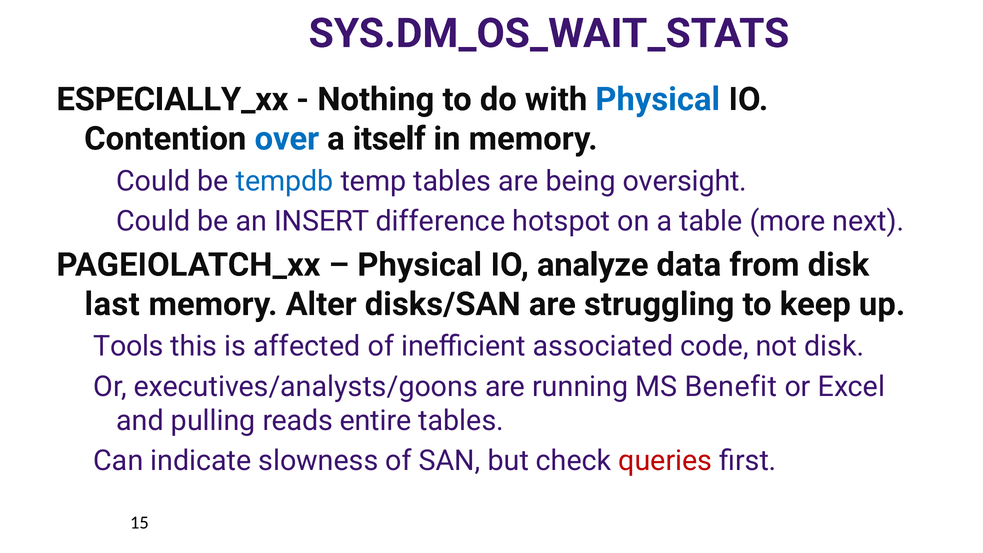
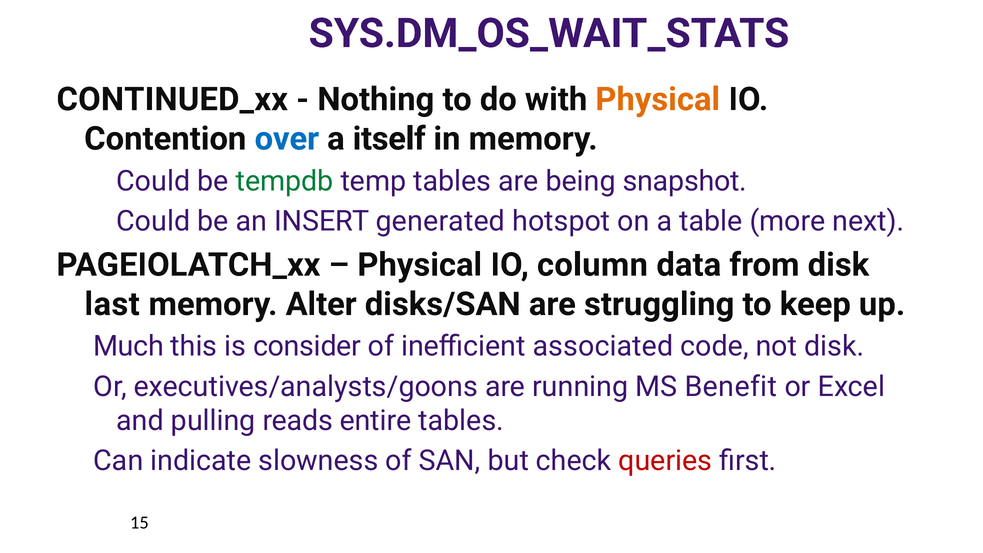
ESPECIALLY_xx: ESPECIALLY_xx -> CONTINUED_xx (172, 99)
Physical colour: blue -> orange (658, 99)
tempdb colour: blue -> green (285, 181)
oversight: oversight -> snapshot (685, 181)
difference: difference -> generated (440, 221)
analyze: analyze -> column (592, 265)
Tools: Tools -> Much (129, 346)
affected: affected -> consider (307, 346)
